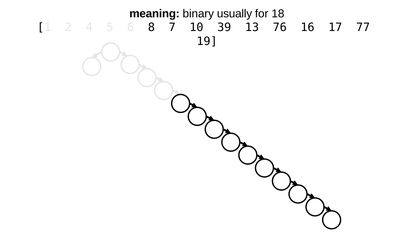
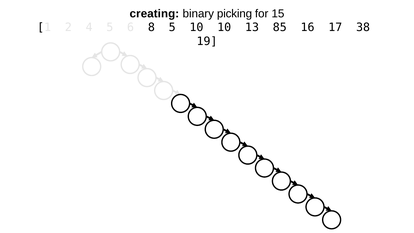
meaning: meaning -> creating (154, 14)
usually: usually -> picking (235, 14)
18: 18 -> 15 (278, 14)
8 7: 7 -> 5 (172, 27)
10 39: 39 -> 10 (224, 27)
76: 76 -> 85 (280, 27)
77: 77 -> 38 (363, 27)
